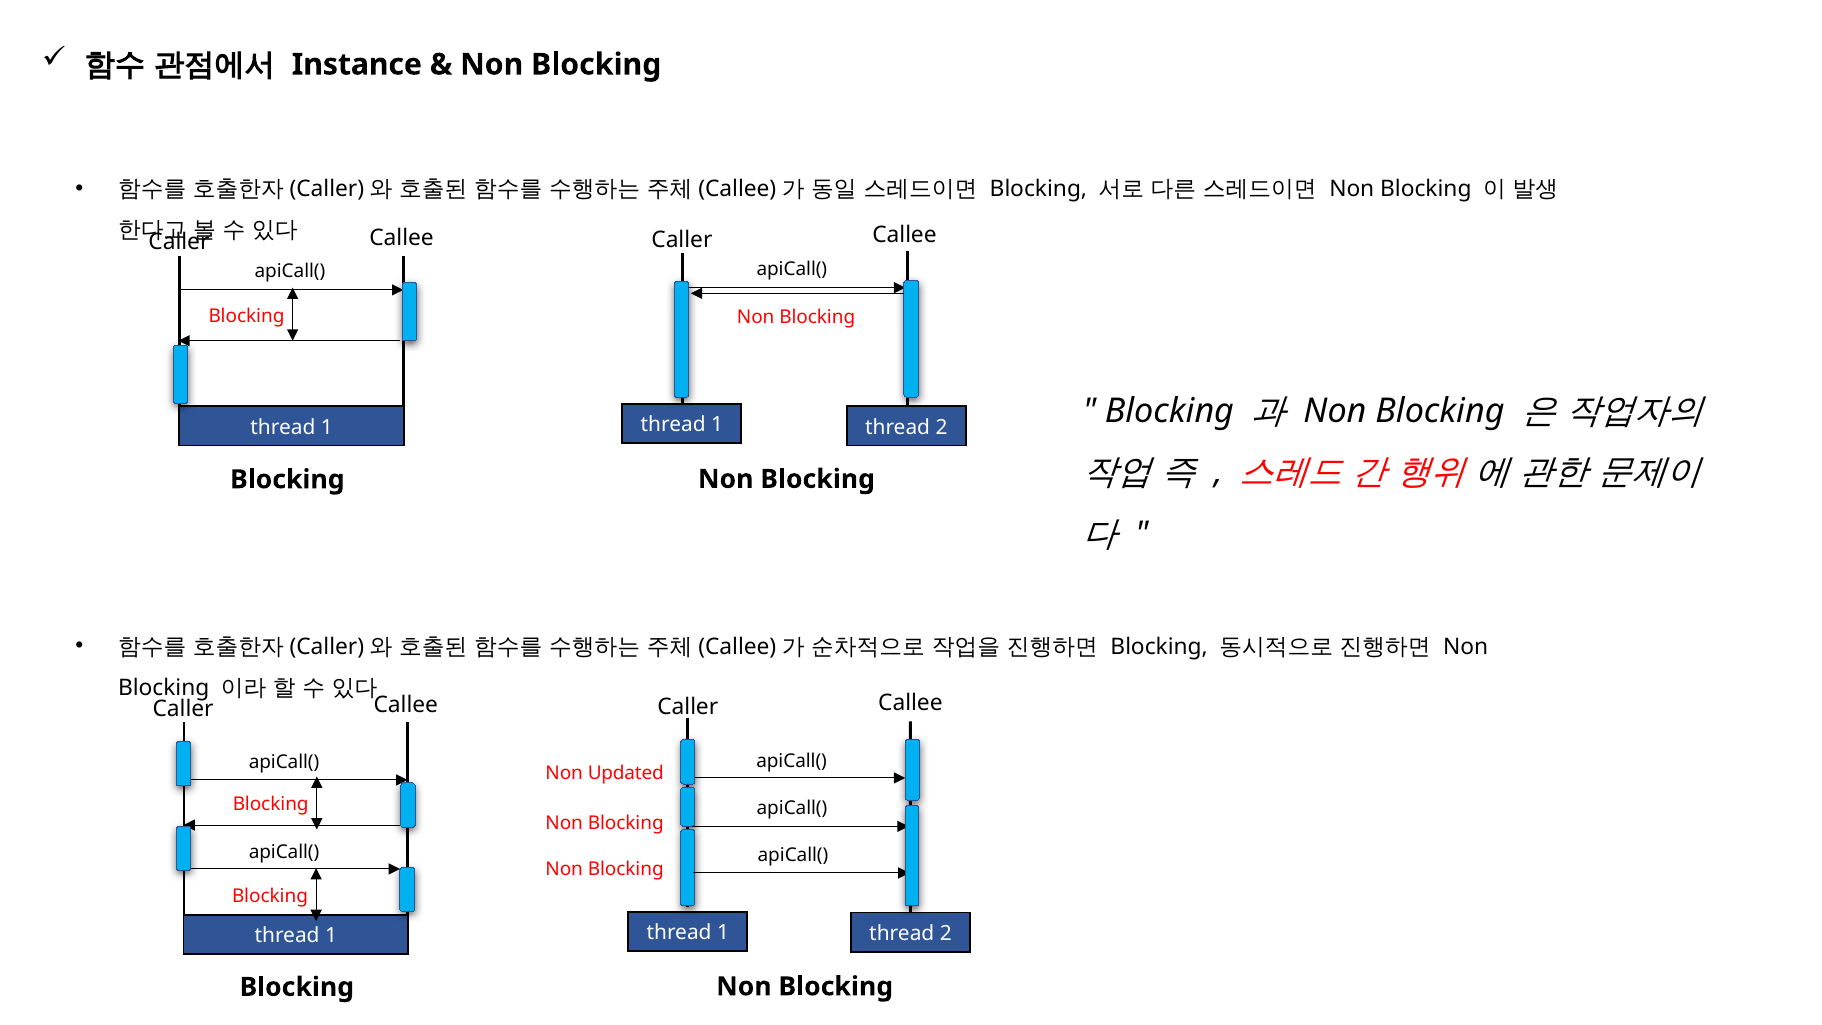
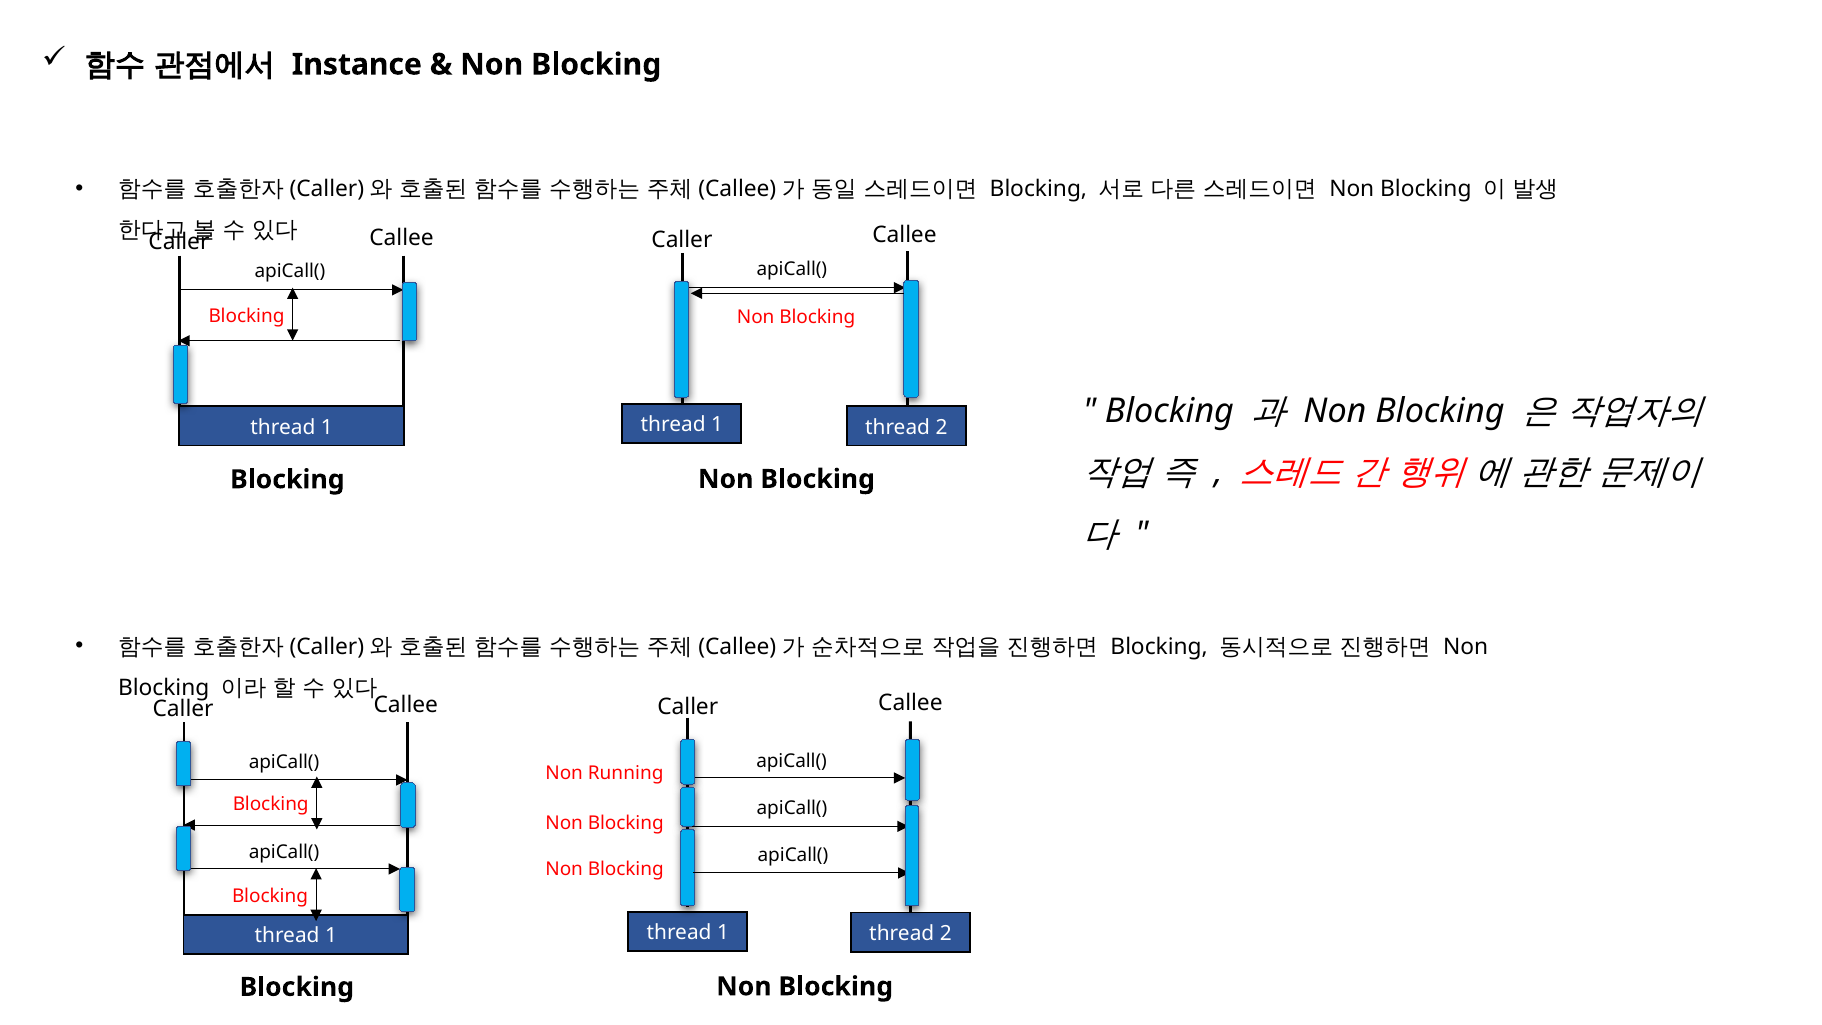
Updated: Updated -> Running (626, 773)
